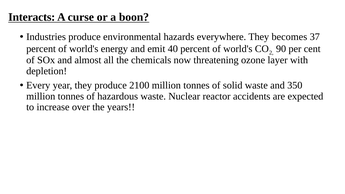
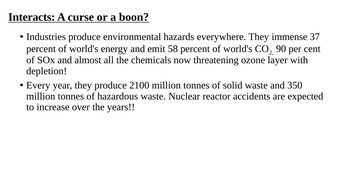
becomes: becomes -> immense (289, 37)
40: 40 -> 58 (173, 49)
